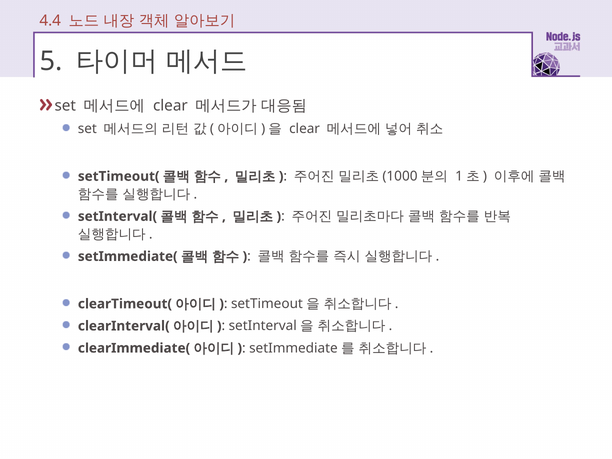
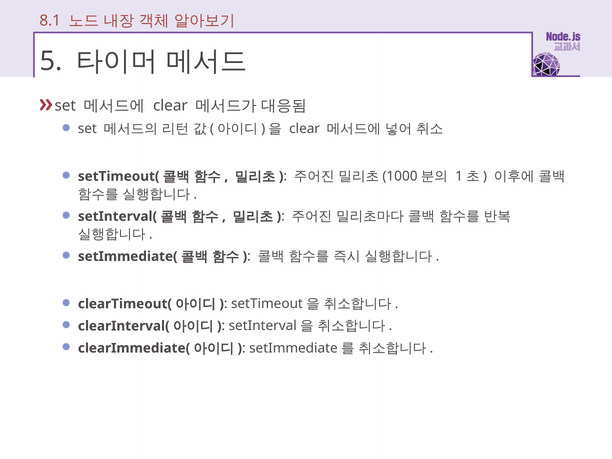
4.4: 4.4 -> 8.1 (50, 21)
